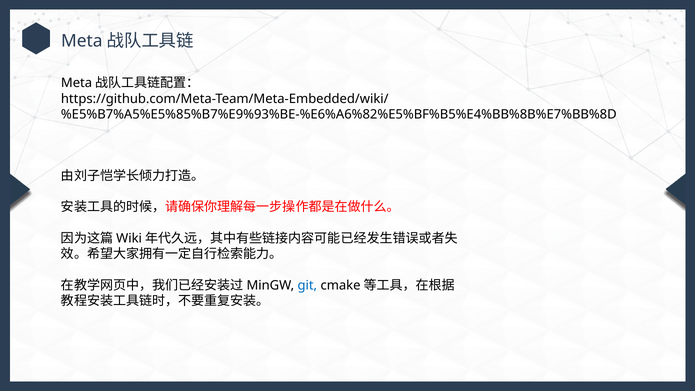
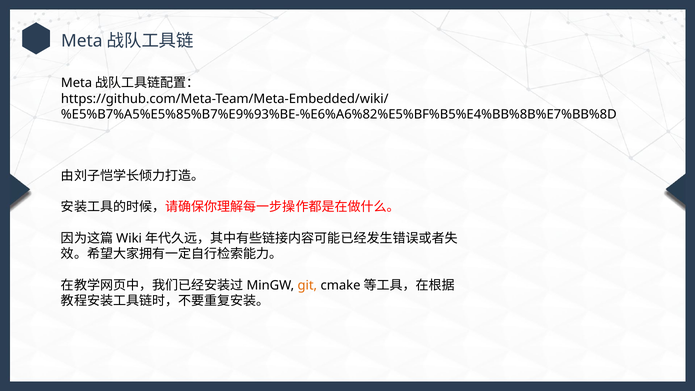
git colour: blue -> orange (307, 285)
